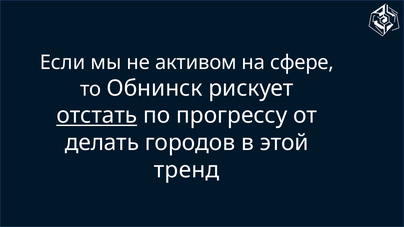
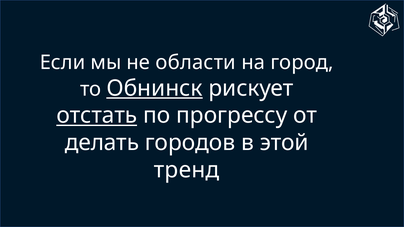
активом: активом -> области (196, 62)
сфере: сфере -> город (302, 62)
Обнинск underline: none -> present (155, 88)
